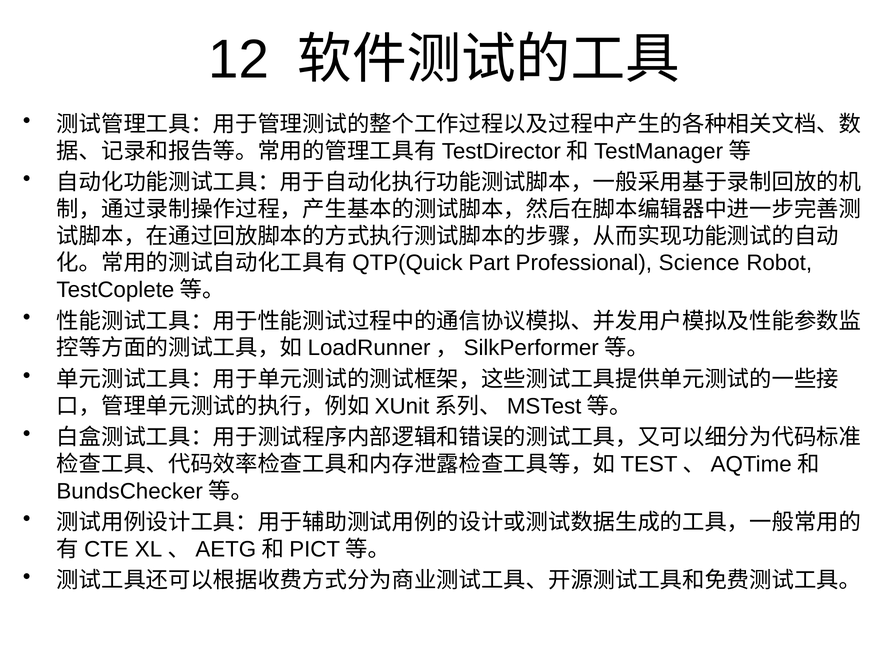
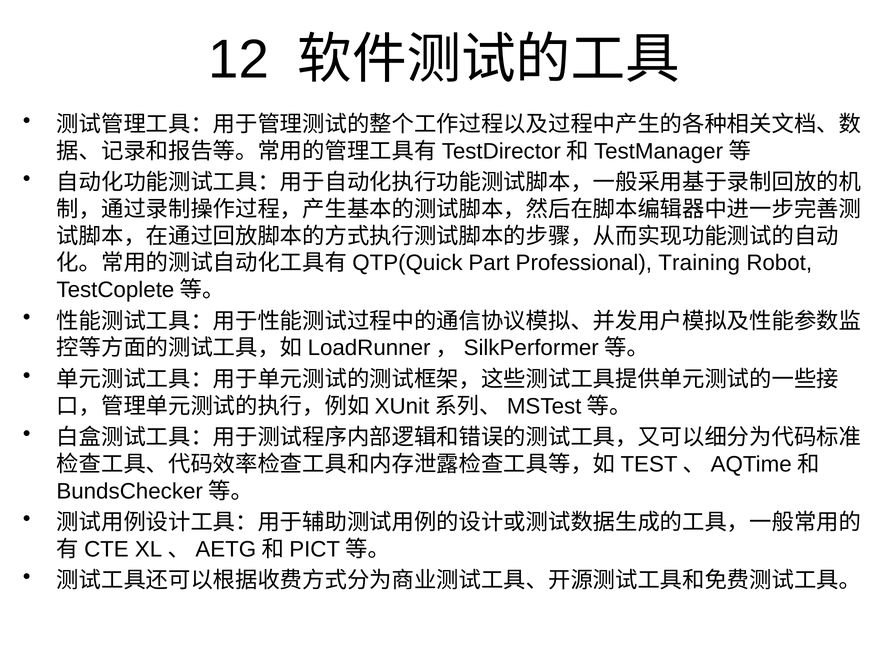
Science: Science -> Training (699, 263)
